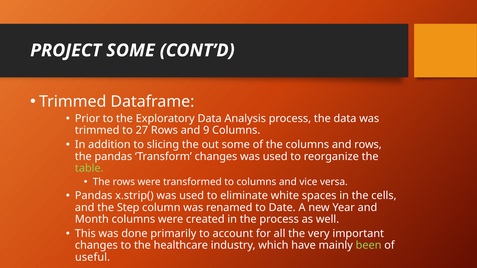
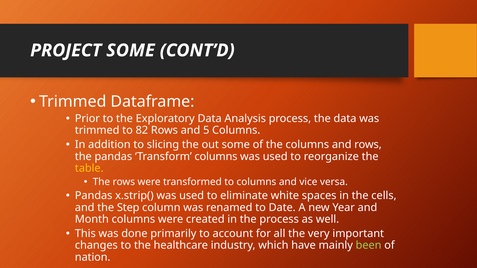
27: 27 -> 82 (142, 131)
9: 9 -> 5 (206, 131)
Transform changes: changes -> columns (216, 157)
table colour: light green -> yellow (89, 168)
useful: useful -> nation (93, 257)
